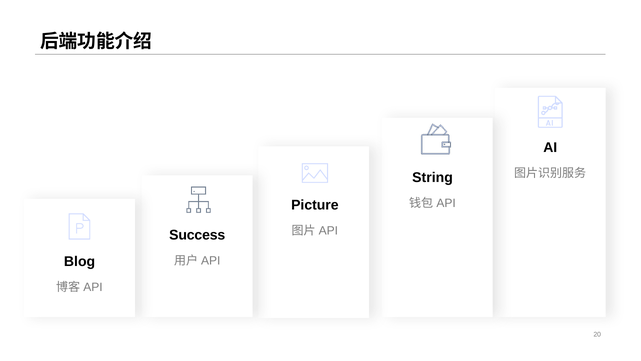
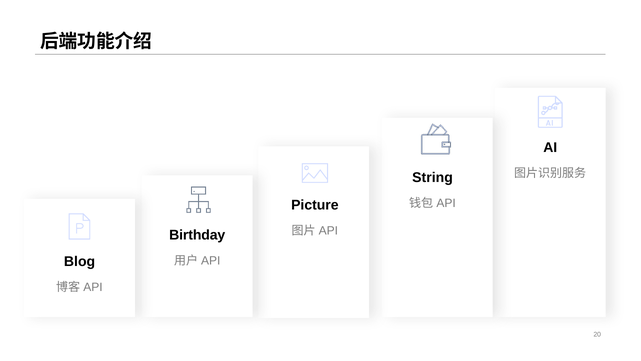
Success: Success -> Birthday (197, 235)
